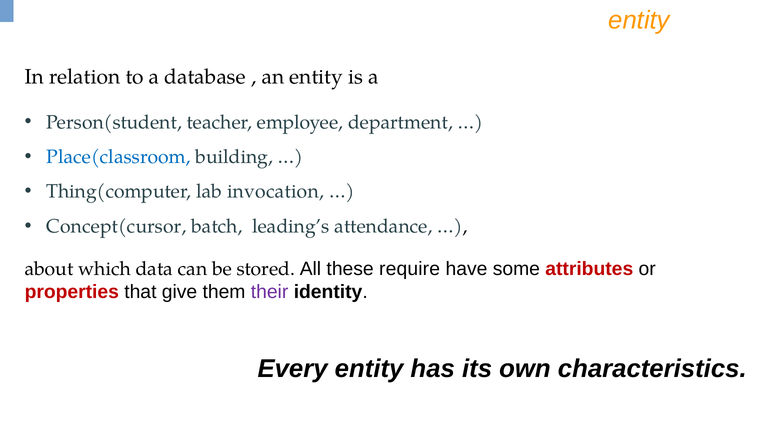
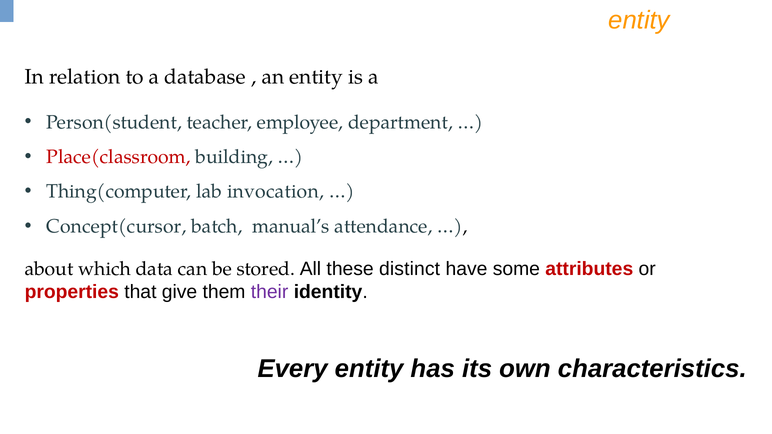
Place(classroom colour: blue -> red (118, 157)
leading’s: leading’s -> manual’s (291, 226)
require: require -> distinct (410, 269)
